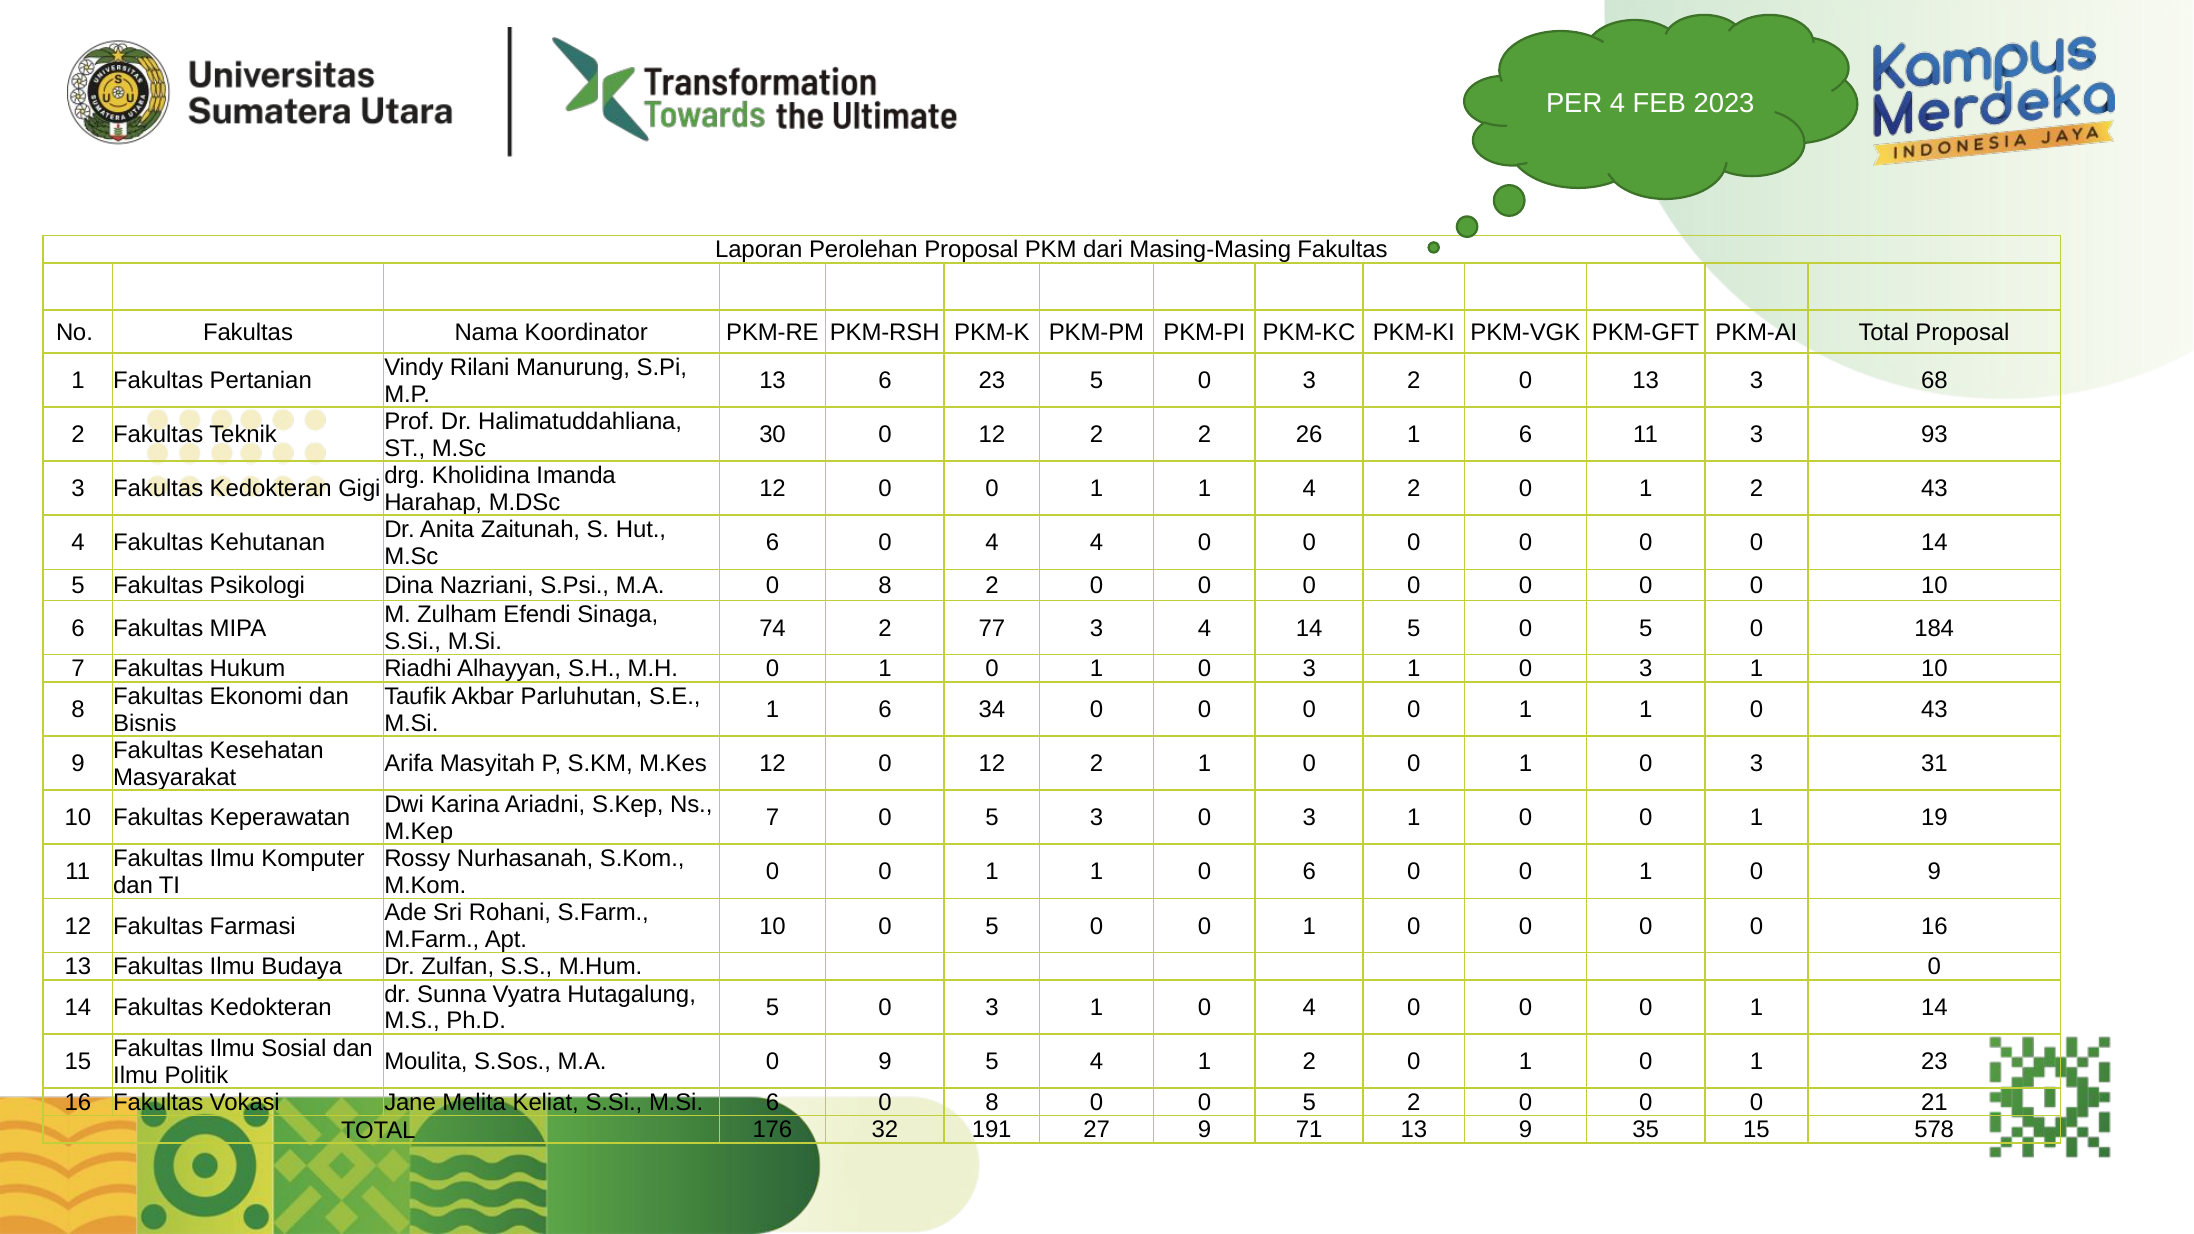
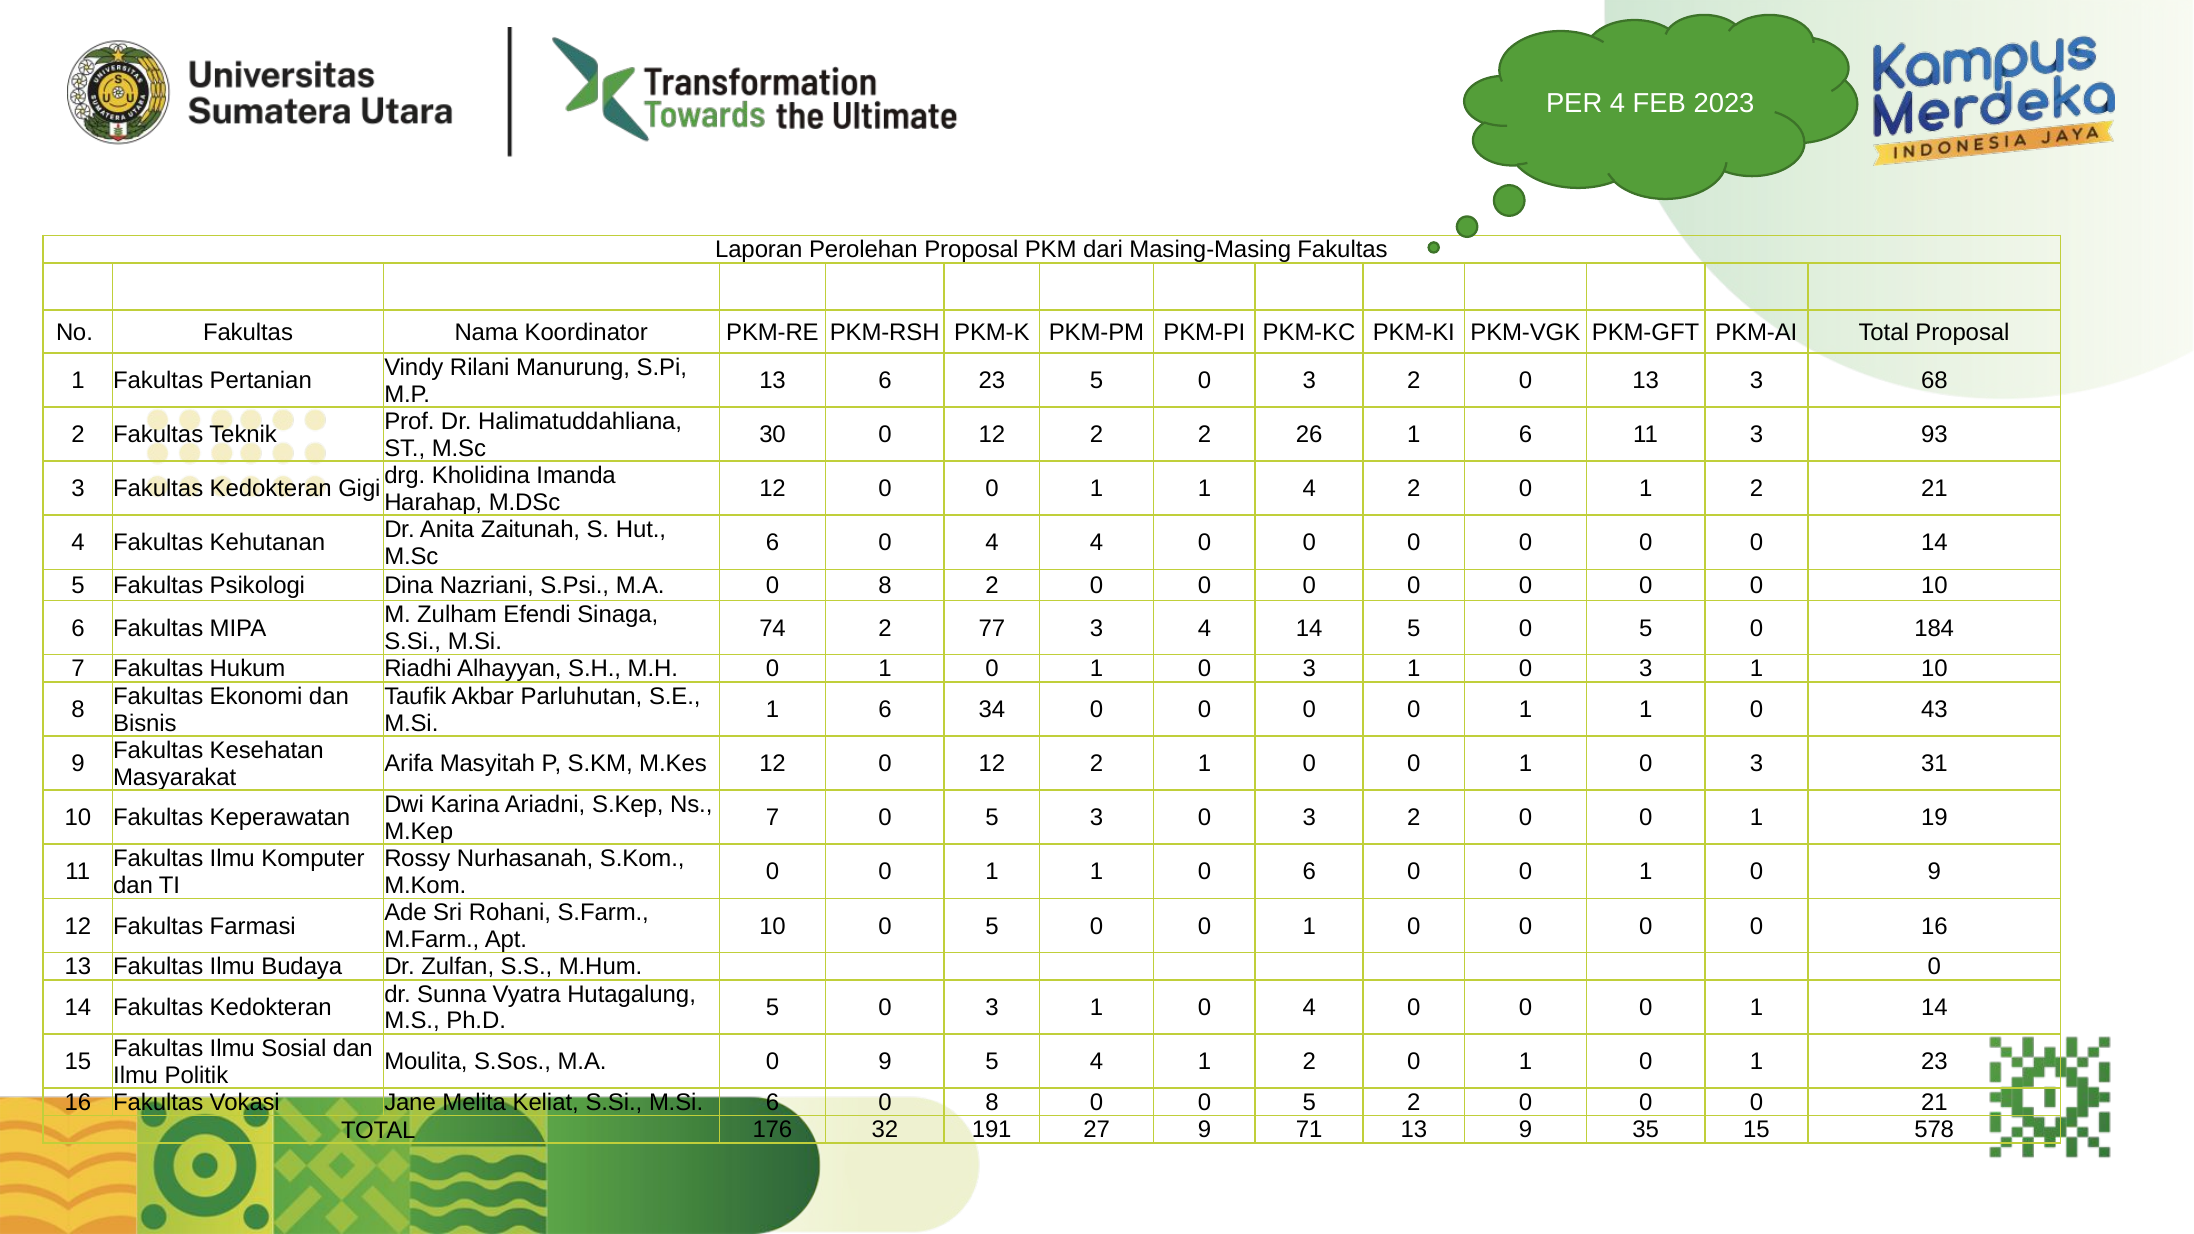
2 43: 43 -> 21 (1934, 489)
3 0 3 1: 1 -> 2 (1414, 818)
